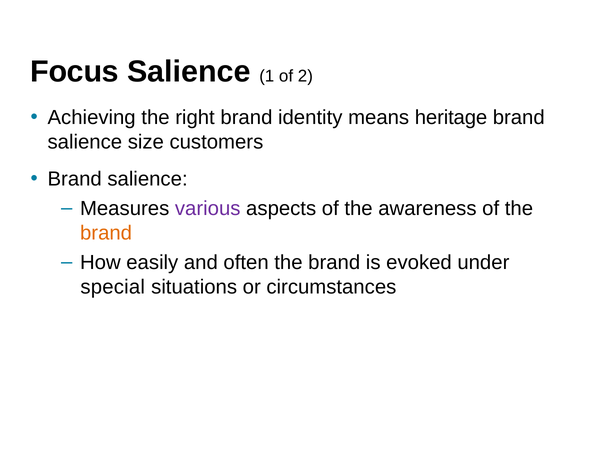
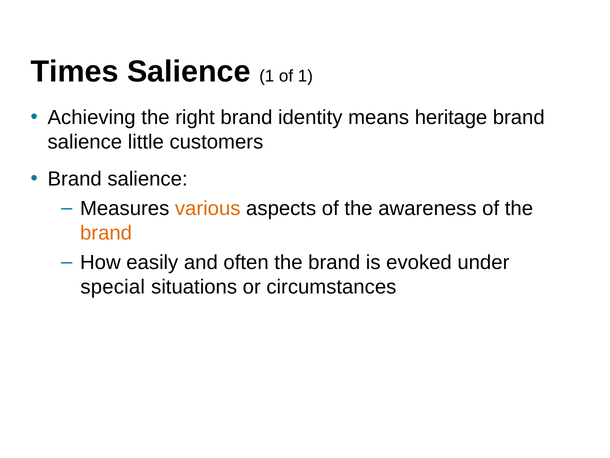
Focus: Focus -> Times (75, 71)
of 2: 2 -> 1 (305, 76)
size: size -> little (146, 142)
various colour: purple -> orange (208, 208)
